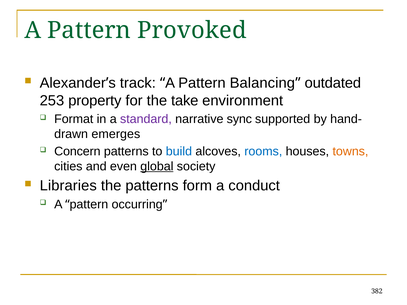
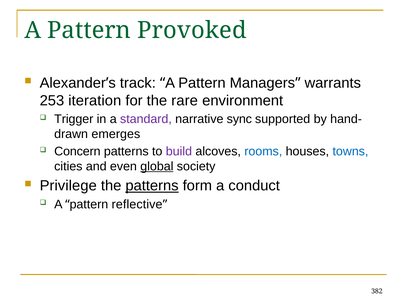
Balancing: Balancing -> Managers (262, 83)
outdated: outdated -> warrants (333, 83)
property: property -> iteration (95, 101)
take: take -> rare (185, 101)
Format: Format -> Trigger (74, 119)
build colour: blue -> purple (179, 152)
towns colour: orange -> blue (350, 152)
Libraries: Libraries -> Privilege (68, 186)
patterns underline: none -> present (152, 186)
occurring: occurring -> reflective (137, 205)
